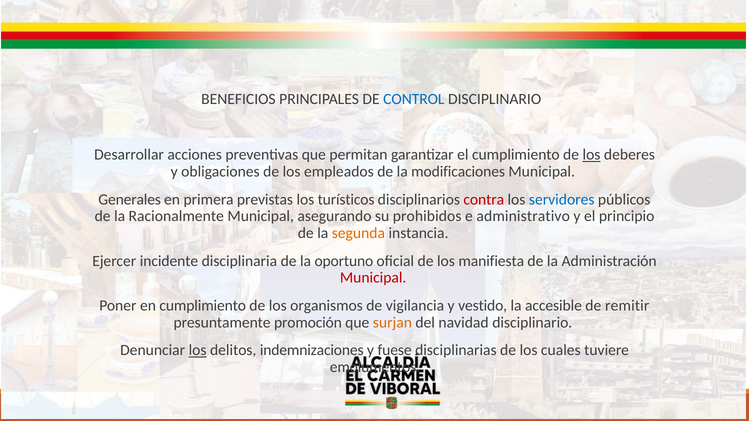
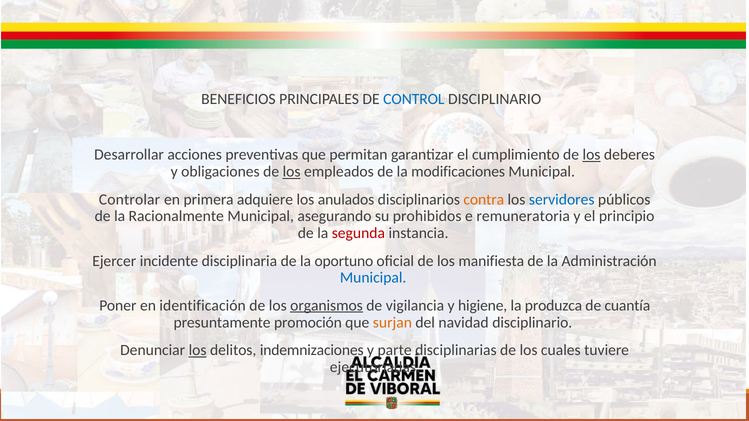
los underline: none -> present (292, 172)
Generales: Generales -> Controlar (130, 200)
previstas: previstas -> adquiere (265, 200)
turísticos: turísticos -> anulados (346, 200)
contra colour: red -> orange (484, 200)
administrativo: administrativo -> remuneratoria (523, 216)
segunda colour: orange -> red (358, 233)
Municipal colour: red -> blue (373, 278)
en cumplimiento: cumplimiento -> identificación (203, 306)
organismos underline: none -> present (327, 306)
vestido: vestido -> higiene (483, 306)
accesible: accesible -> produzca (554, 306)
remitir: remitir -> cuantía (627, 306)
fuese: fuese -> parte (395, 350)
emolumentos: emolumentos -> ejecutoriadas (375, 367)
